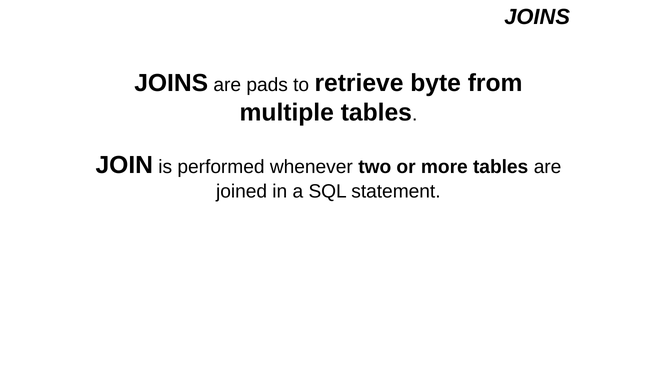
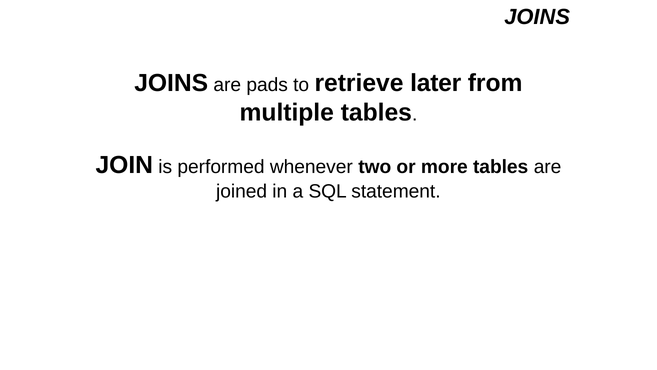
byte: byte -> later (436, 83)
